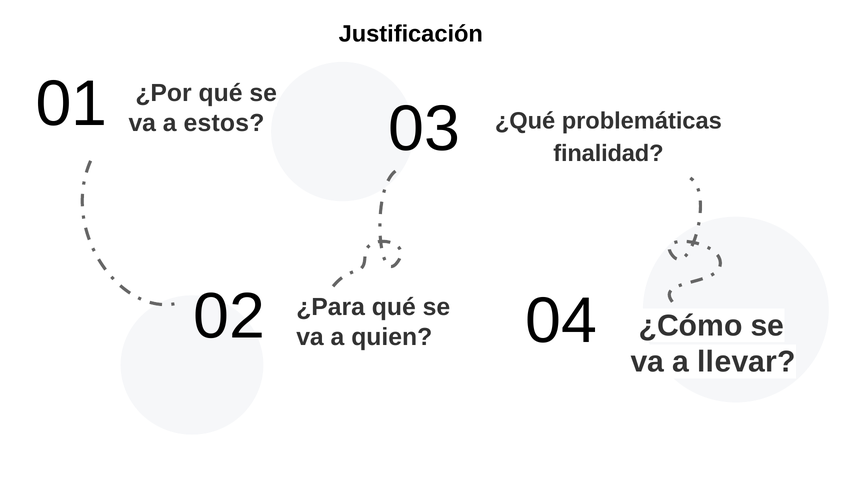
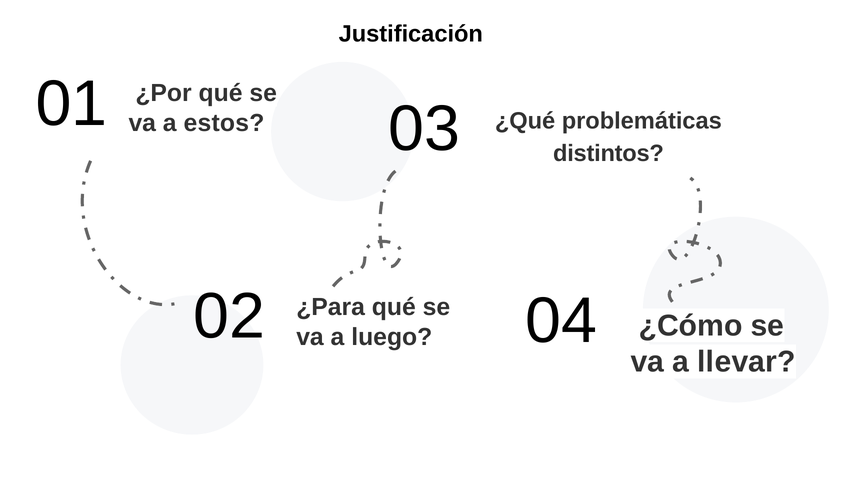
finalidad: finalidad -> distintos (609, 153)
quien: quien -> luego (392, 337)
